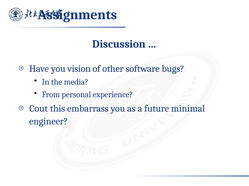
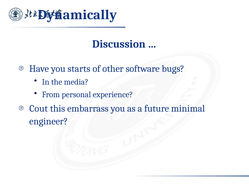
Assignments: Assignments -> Dynamically (77, 15)
vision: vision -> starts (79, 69)
